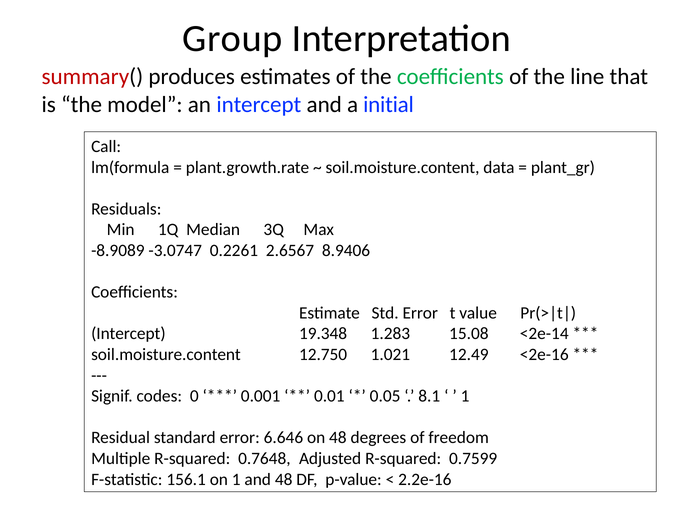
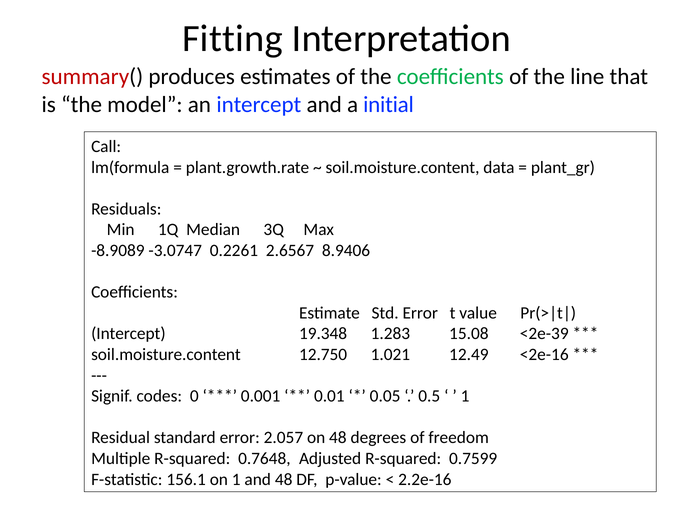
Group: Group -> Fitting (232, 38)
<2e-14: <2e-14 -> <2e-39 (544, 334)
8.1: 8.1 -> 0.5 (429, 396)
6.646: 6.646 -> 2.057 (283, 438)
